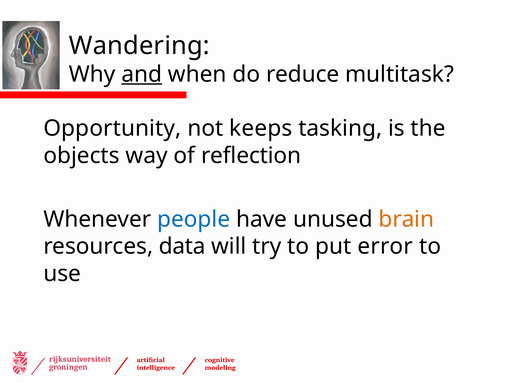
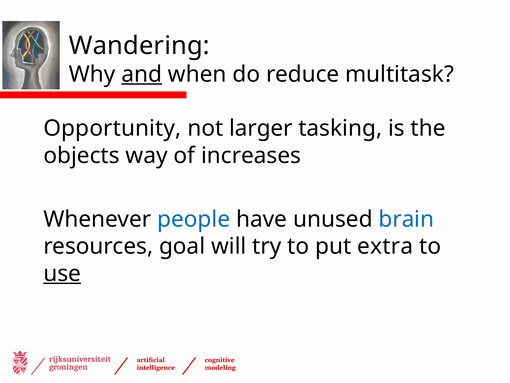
keeps: keeps -> larger (261, 128)
reflection: reflection -> increases (251, 155)
brain colour: orange -> blue (406, 219)
data: data -> goal (182, 246)
error: error -> extra (385, 246)
use underline: none -> present (62, 273)
